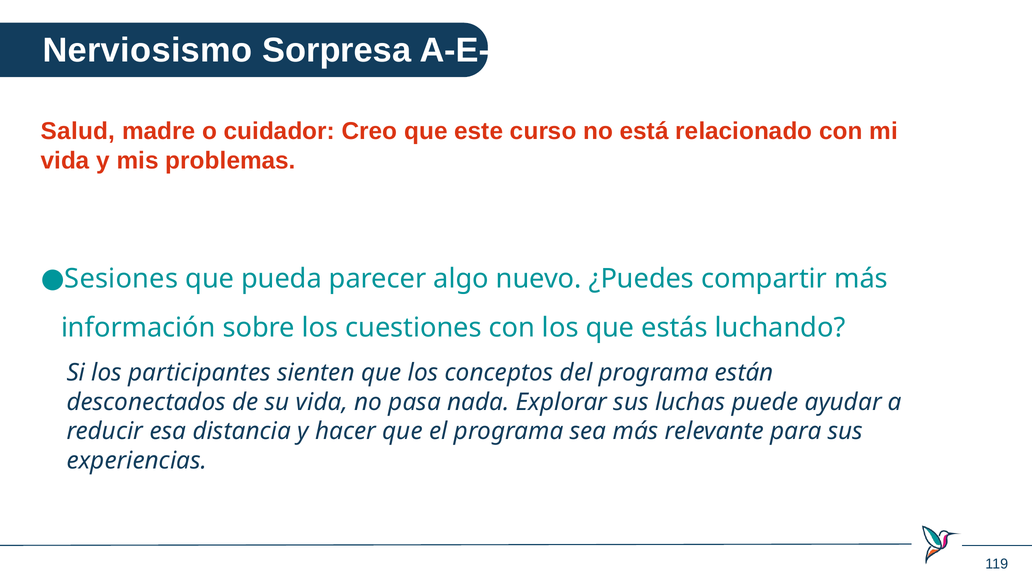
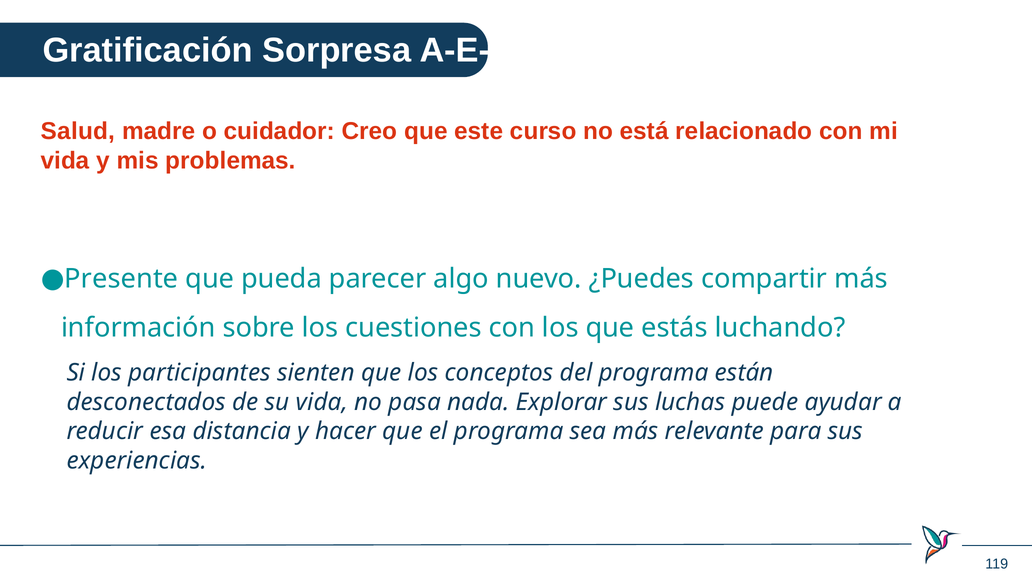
Nerviosismo: Nerviosismo -> Gratificación (148, 50)
Sesiones: Sesiones -> Presente (121, 278)
